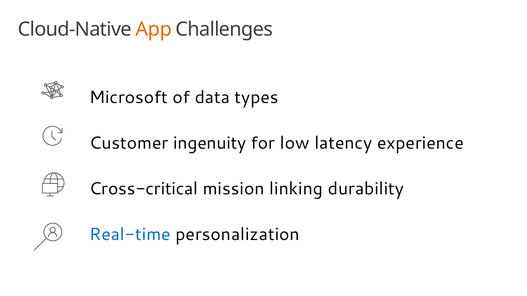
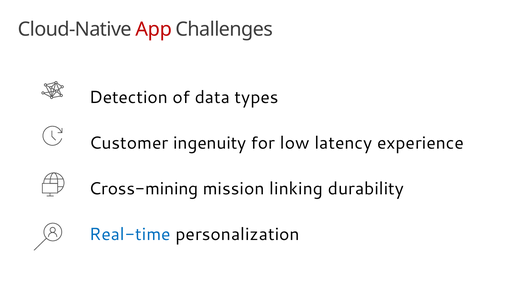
App colour: orange -> red (154, 30)
Microsoft: Microsoft -> Detection (128, 97)
Cross-critical: Cross-critical -> Cross-mining (144, 189)
